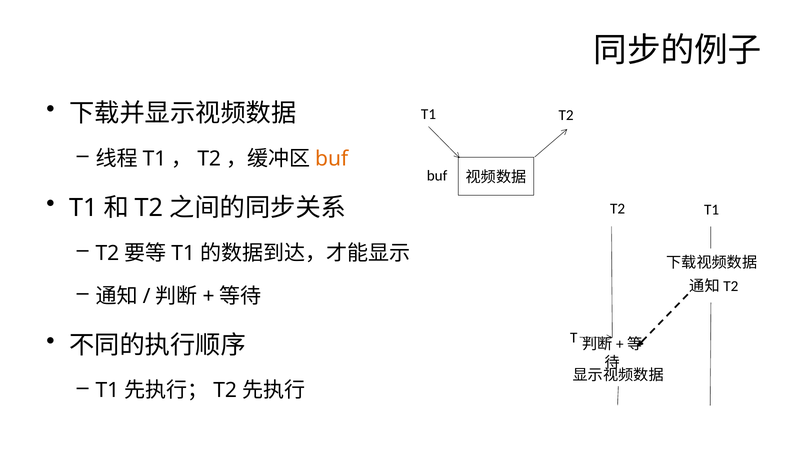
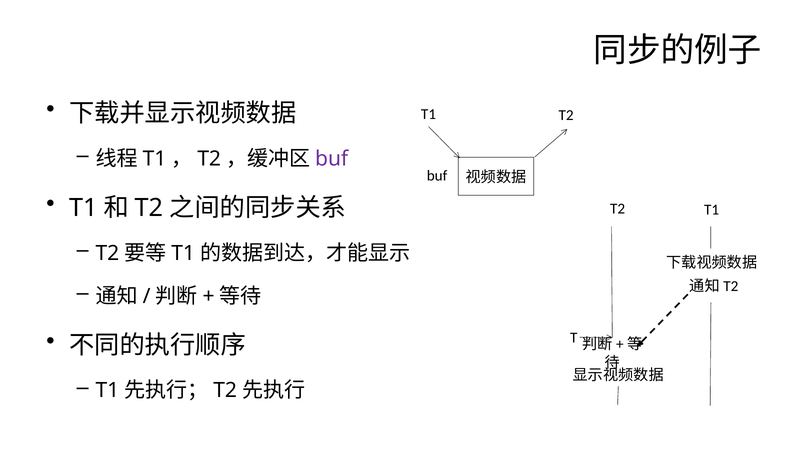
buf colour: orange -> purple (332, 159)
